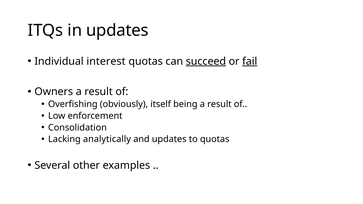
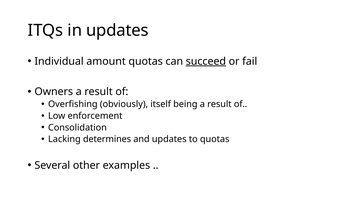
interest: interest -> amount (106, 61)
fail underline: present -> none (250, 61)
analytically: analytically -> determines (107, 139)
